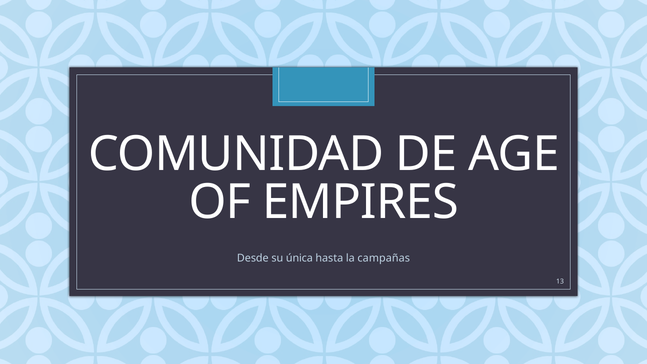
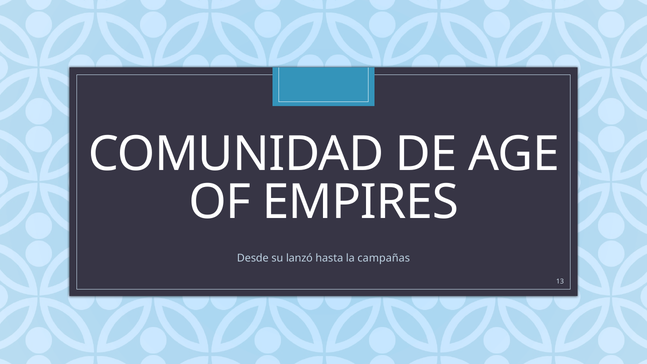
única: única -> lanzó (299, 258)
